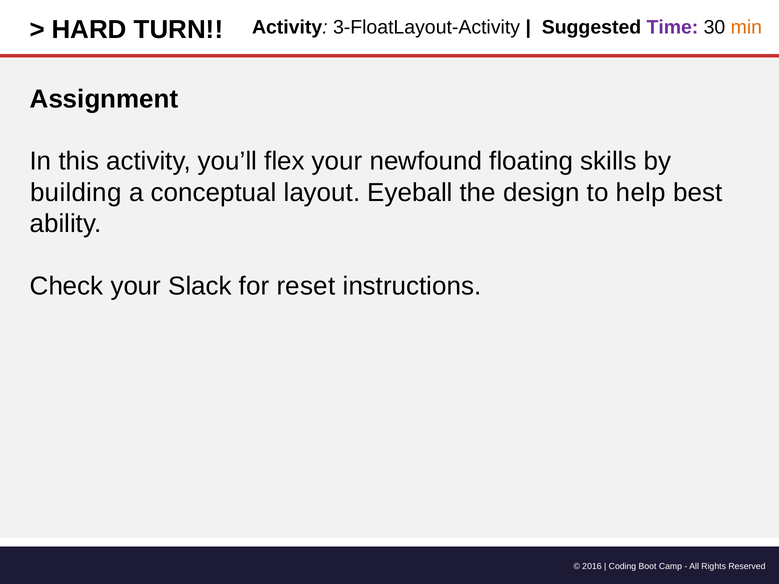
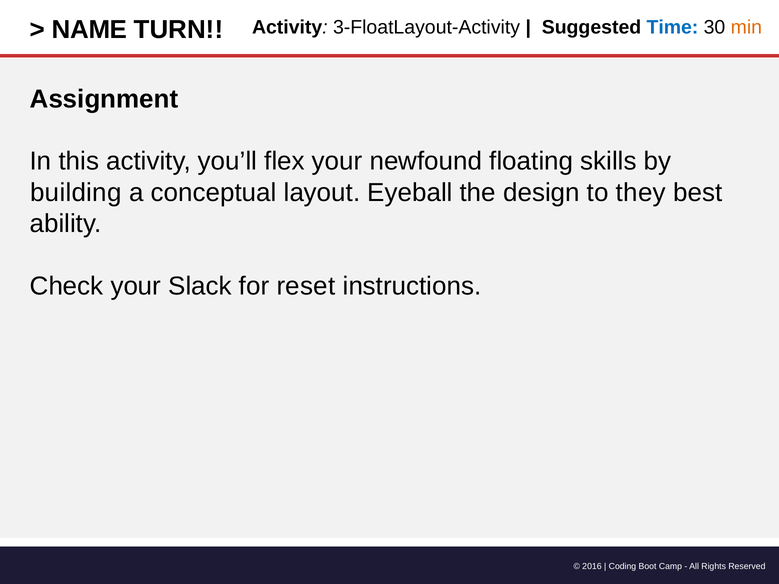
HARD: HARD -> NAME (89, 30)
Time colour: purple -> blue (672, 27)
help: help -> they (641, 193)
